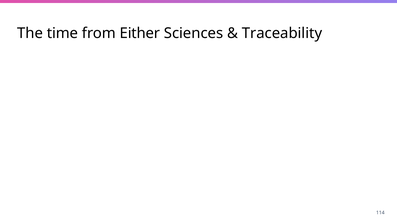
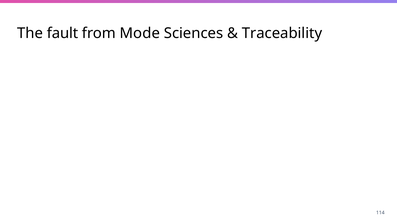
time: time -> fault (63, 33)
Either: Either -> Mode (140, 33)
